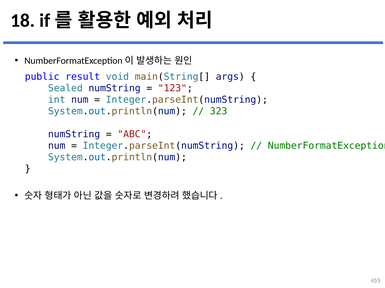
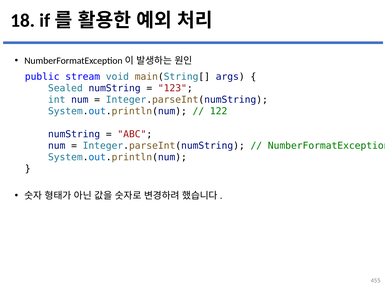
result: result -> stream (83, 77)
323: 323 -> 122 (219, 111)
